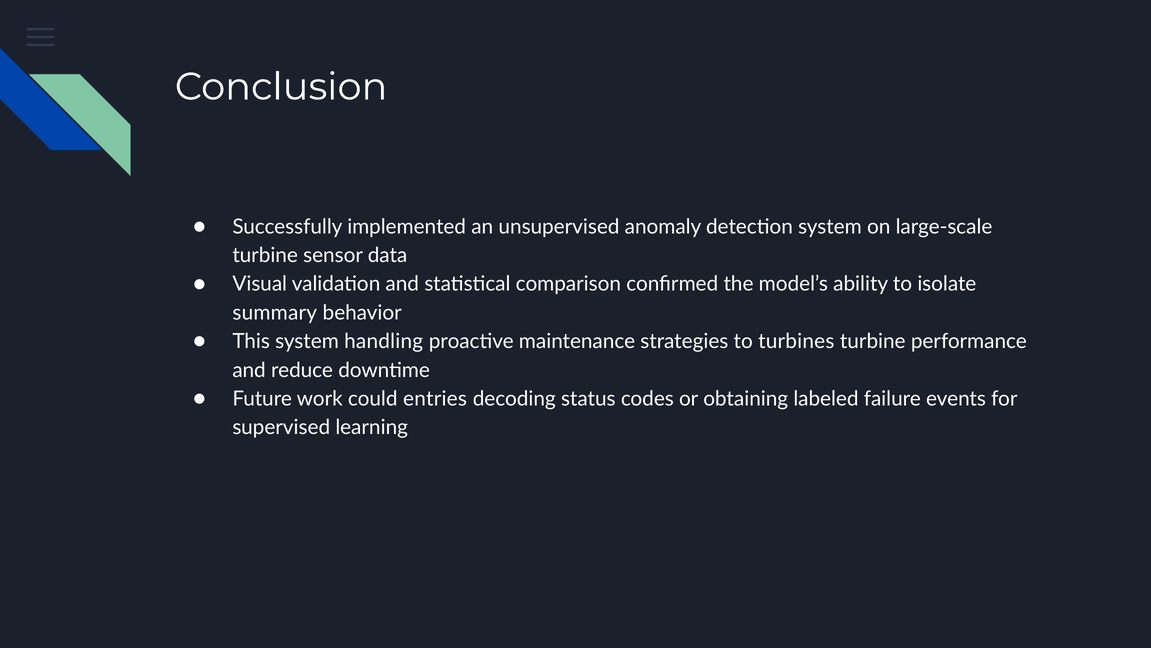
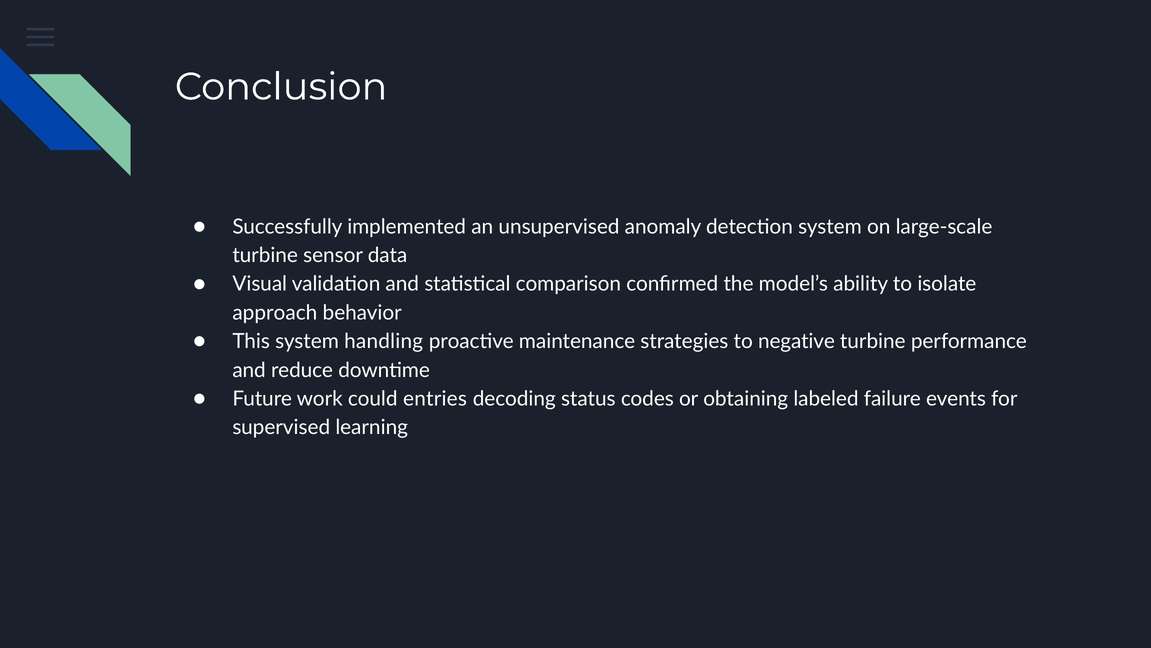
summary: summary -> approach (275, 313)
turbines: turbines -> negative (796, 341)
